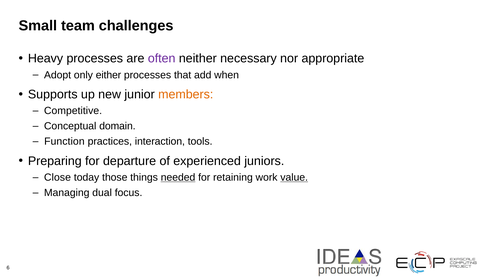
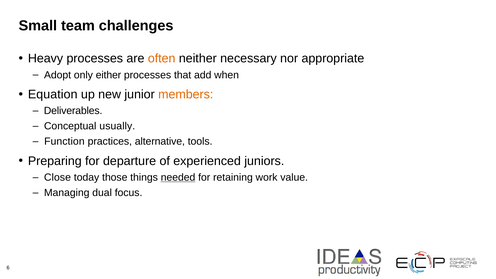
often colour: purple -> orange (162, 59)
Supports: Supports -> Equation (53, 94)
Competitive: Competitive -> Deliverables (73, 111)
domain: domain -> usually (117, 126)
interaction: interaction -> alternative (160, 141)
value underline: present -> none (294, 177)
